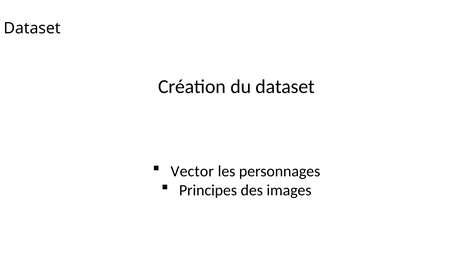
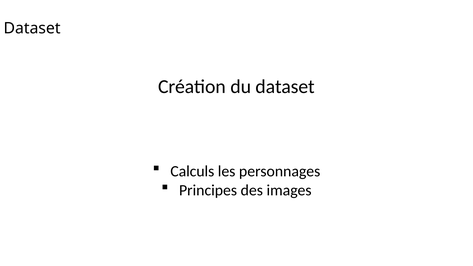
Vector: Vector -> Calculs (192, 171)
